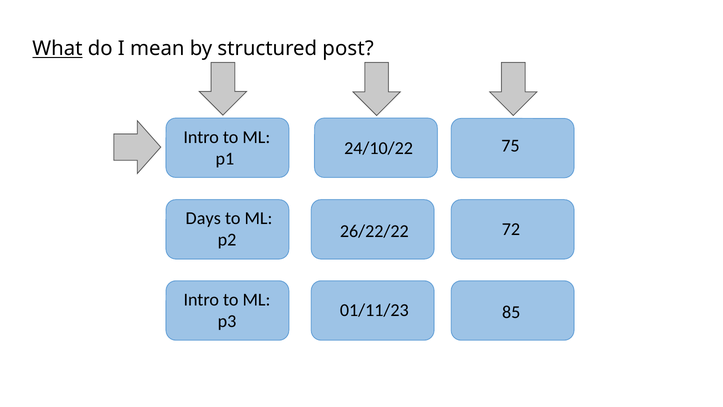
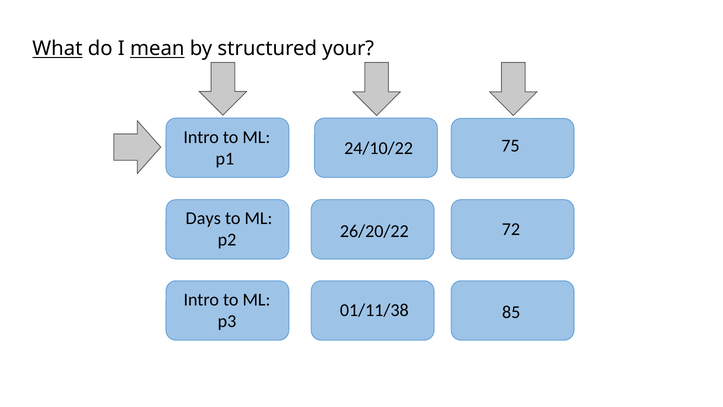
mean underline: none -> present (157, 49)
post: post -> your (348, 49)
26/22/22: 26/22/22 -> 26/20/22 (374, 231)
01/11/23: 01/11/23 -> 01/11/38 (374, 310)
